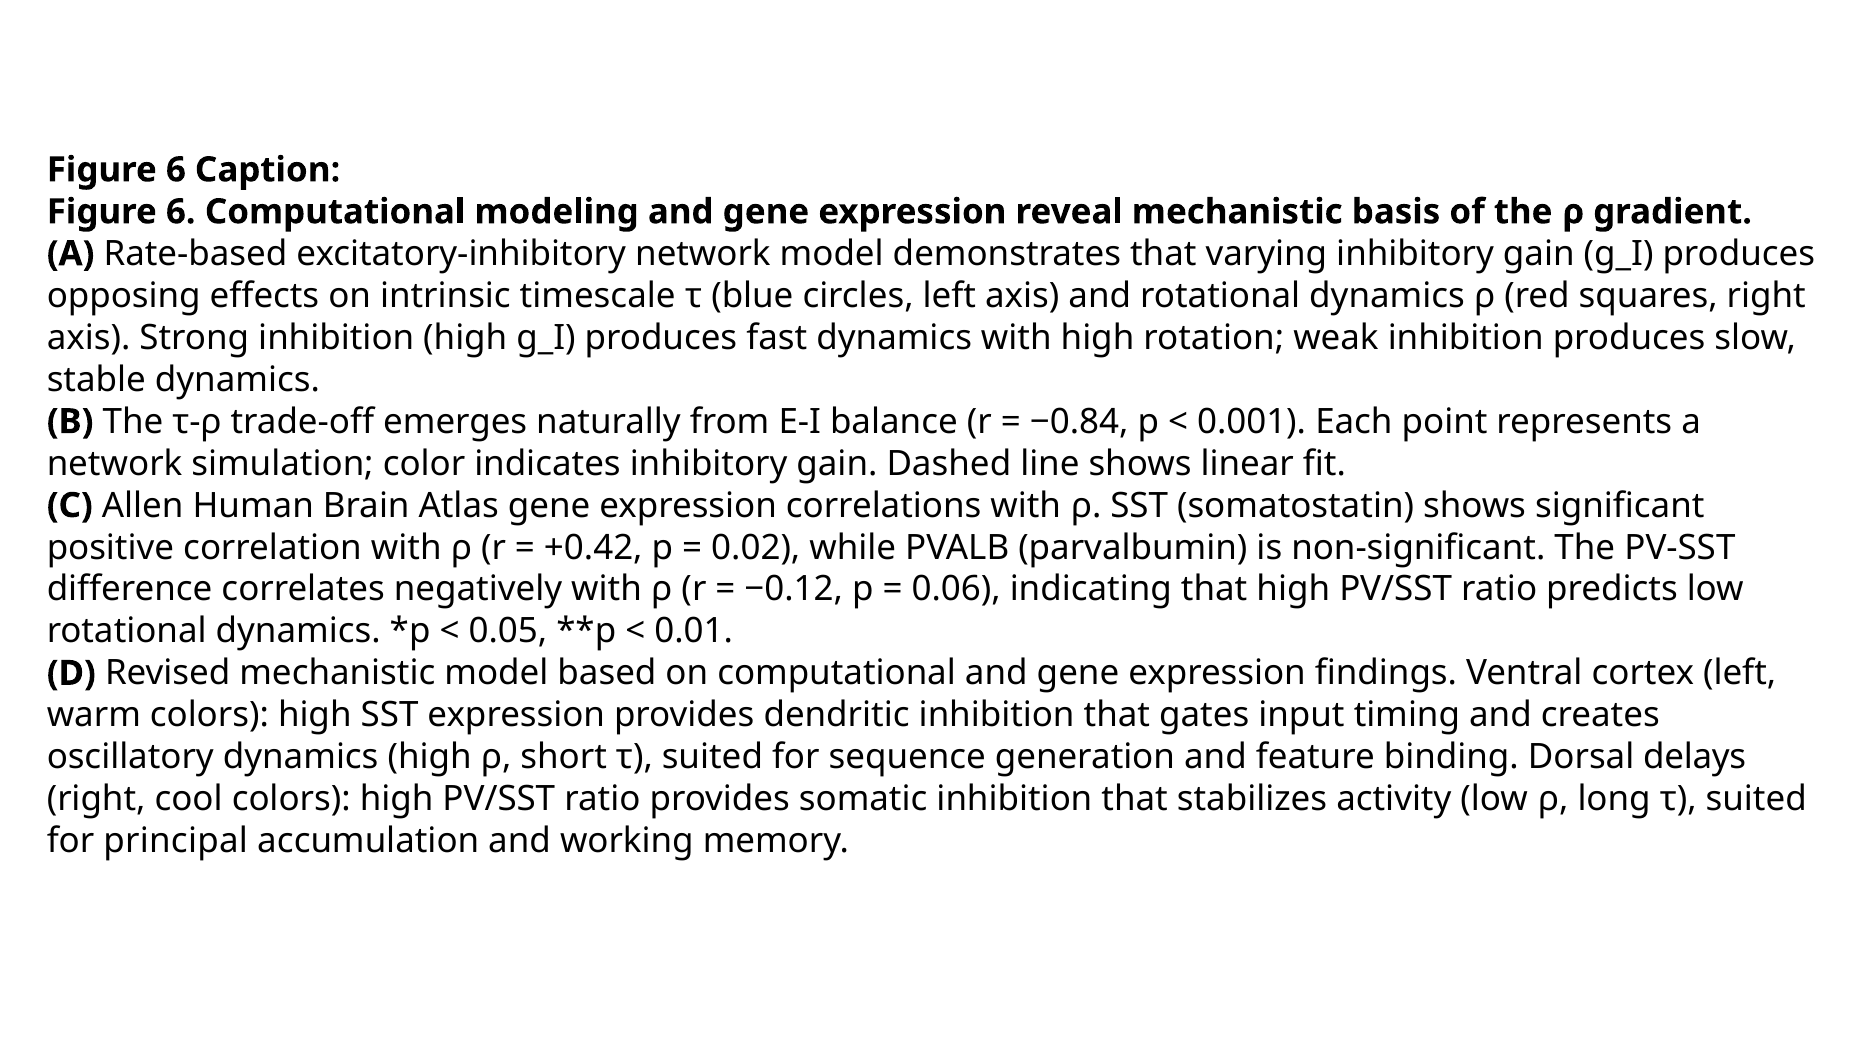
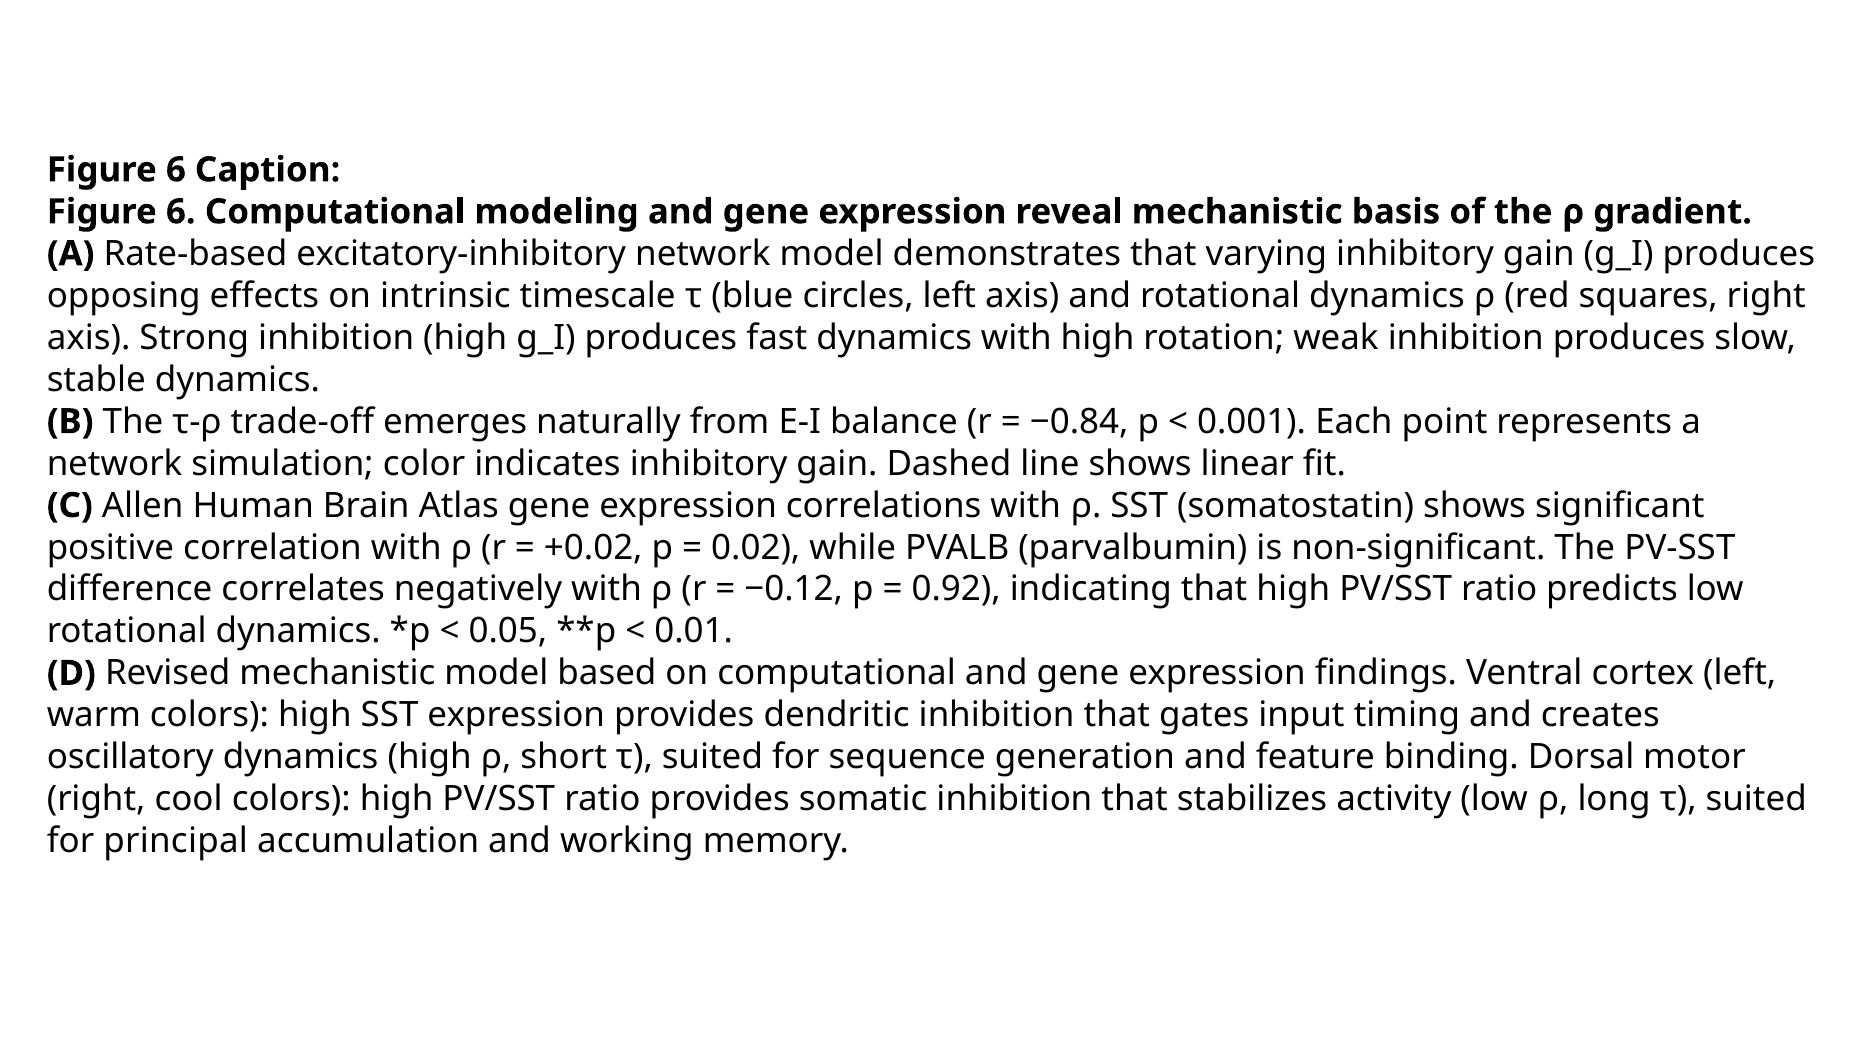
+0.42: +0.42 -> +0.02 (593, 547)
0.06: 0.06 -> 0.92 (956, 589)
delays: delays -> motor (1694, 757)
